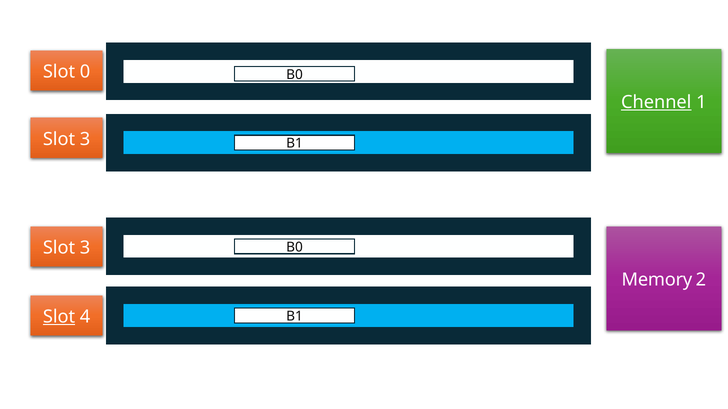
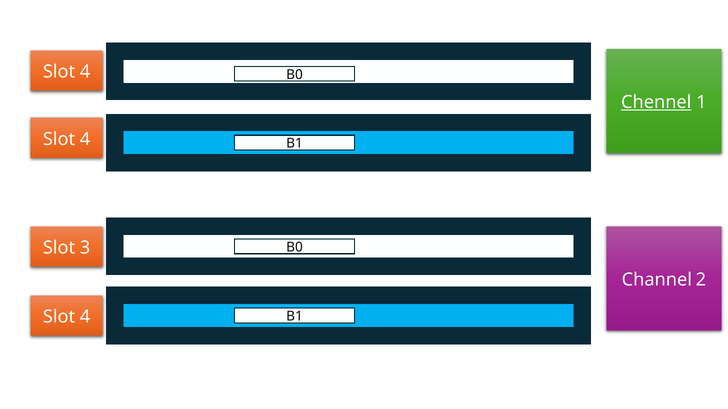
0: 0 -> 4 (85, 72)
3: 3 -> 4 (85, 139)
Memory: Memory -> Channel (657, 280)
Slot underline: present -> none (59, 317)
